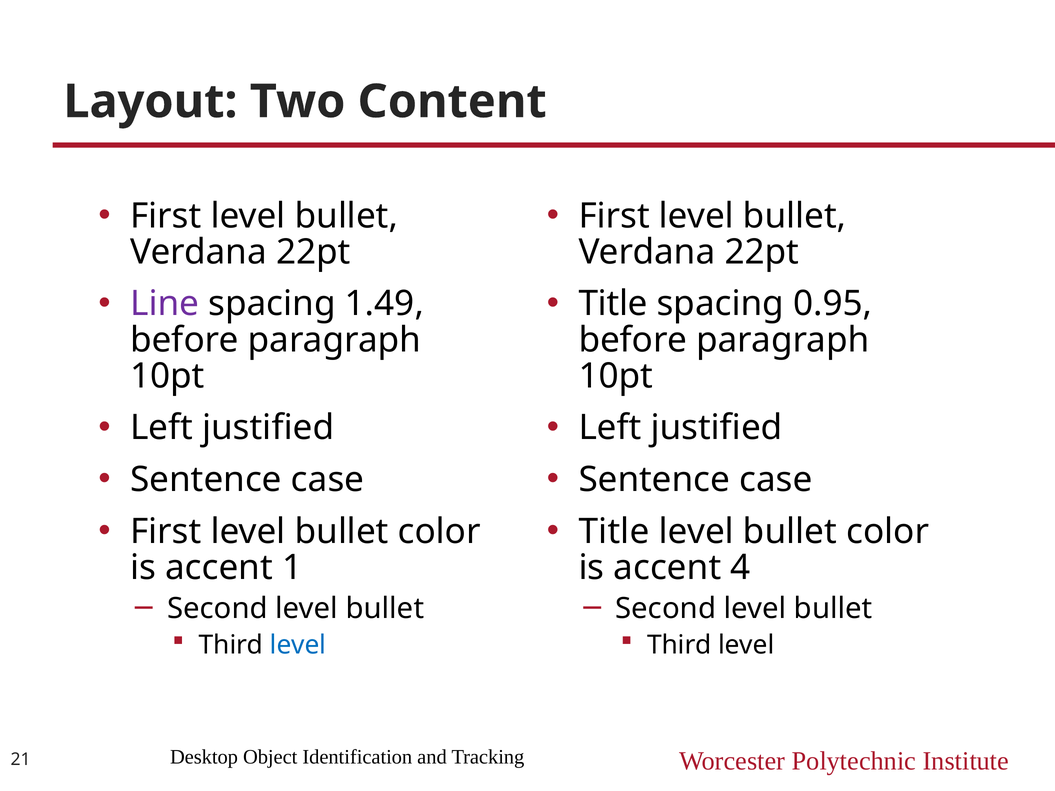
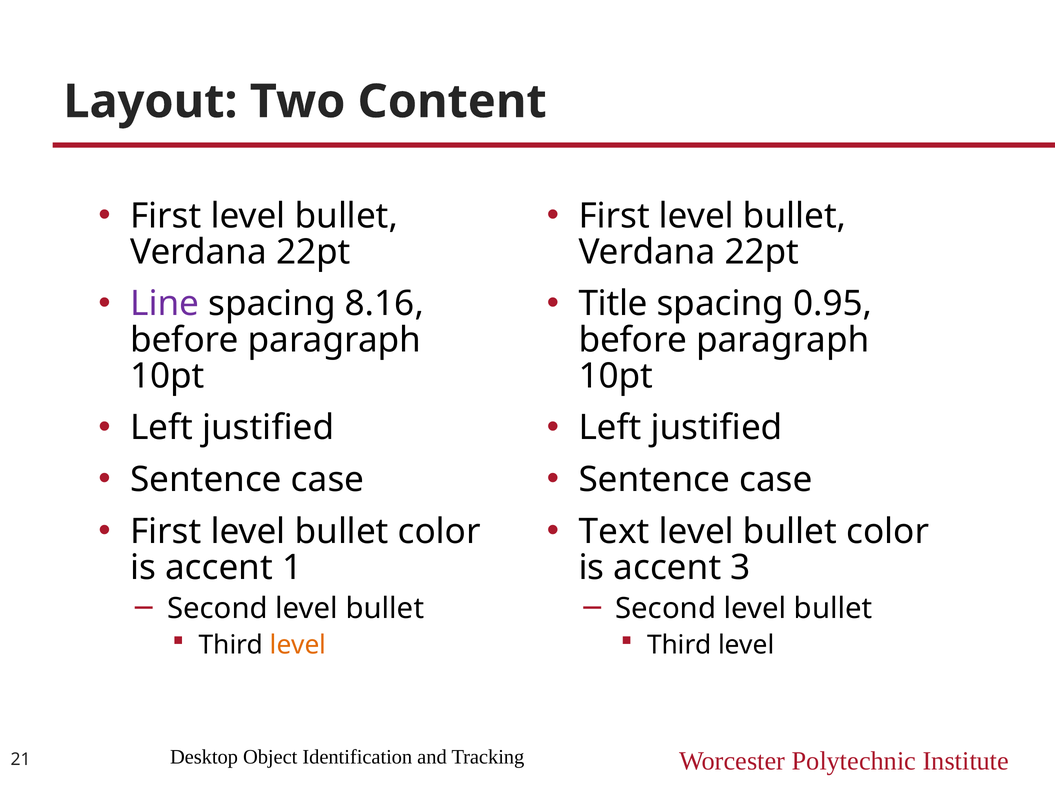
1.49: 1.49 -> 8.16 (384, 304)
Title: Title -> Text (614, 532)
4: 4 -> 3 (740, 568)
level colour: blue -> orange (298, 645)
